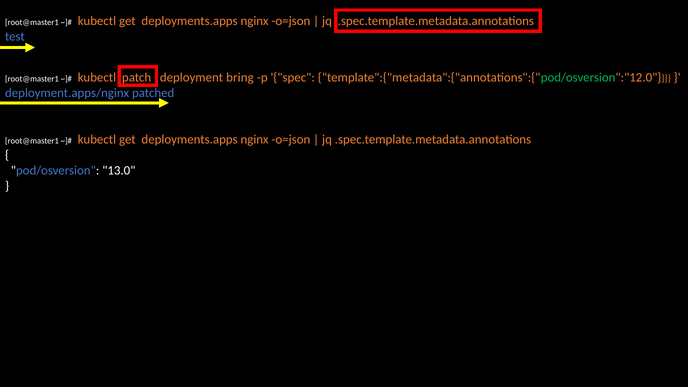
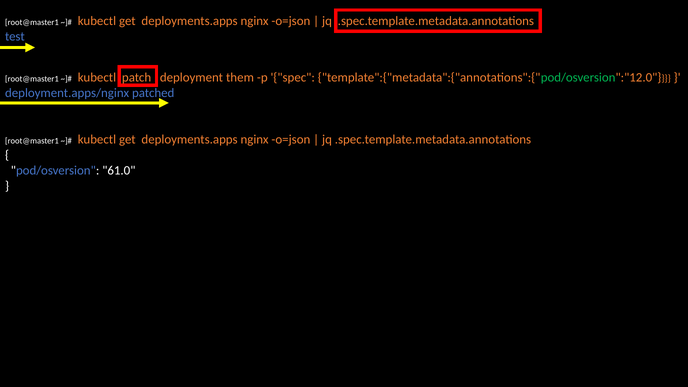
bring: bring -> them (240, 78)
13.0: 13.0 -> 61.0 (119, 170)
